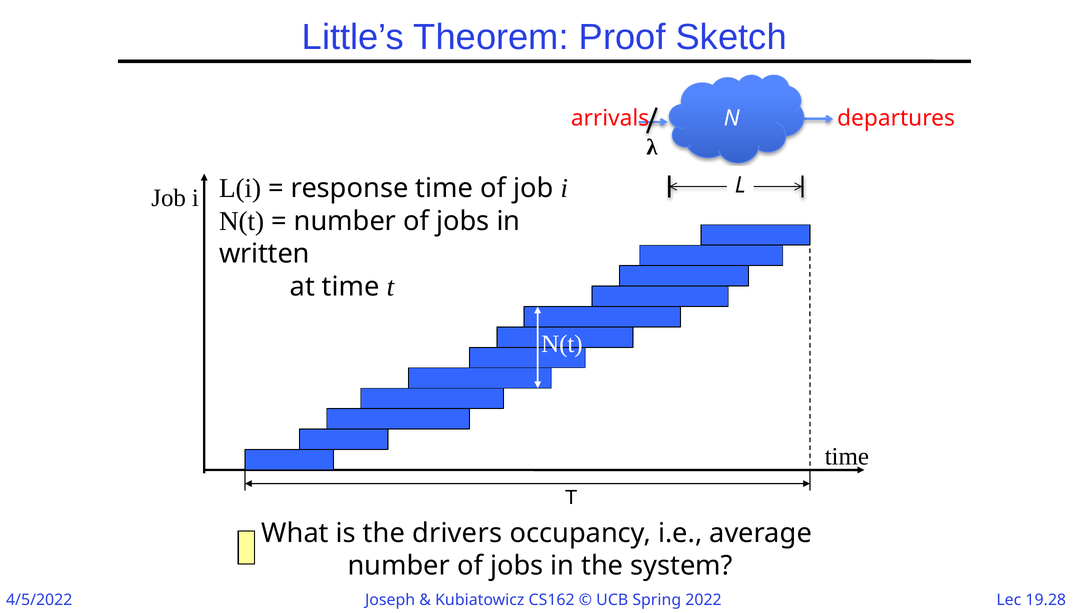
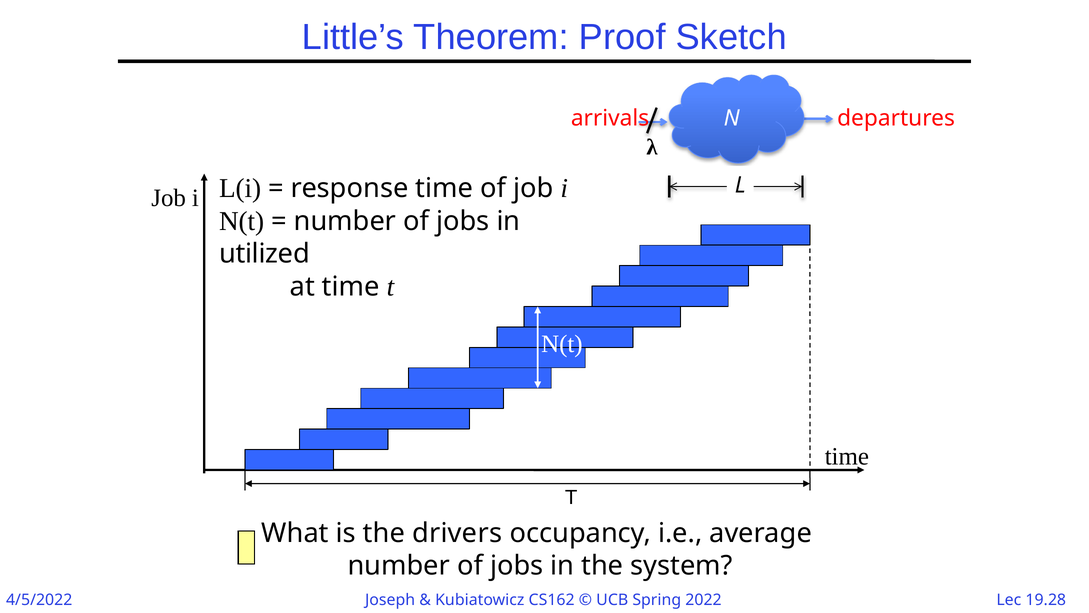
written: written -> utilized (264, 254)
